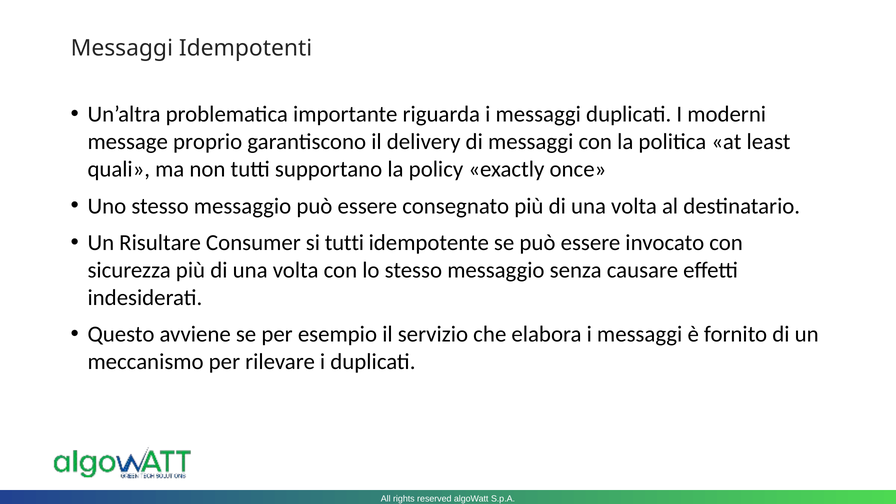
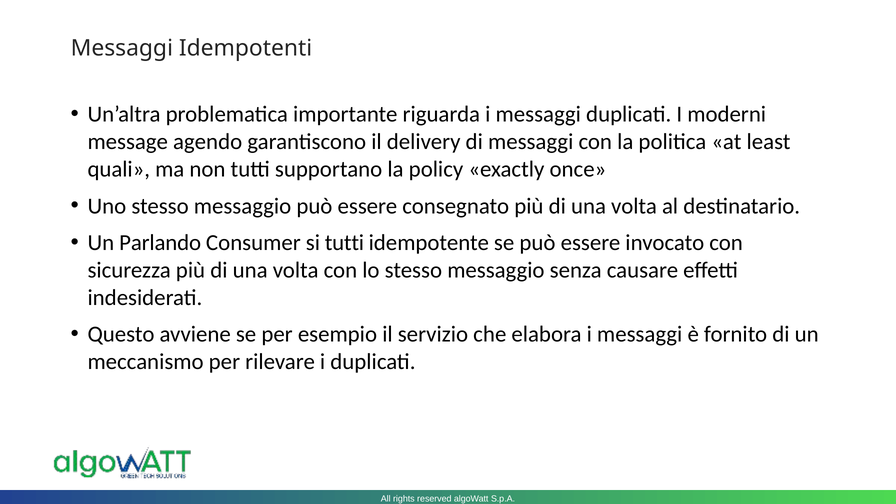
proprio: proprio -> agendo (208, 142)
Risultare: Risultare -> Parlando (160, 243)
